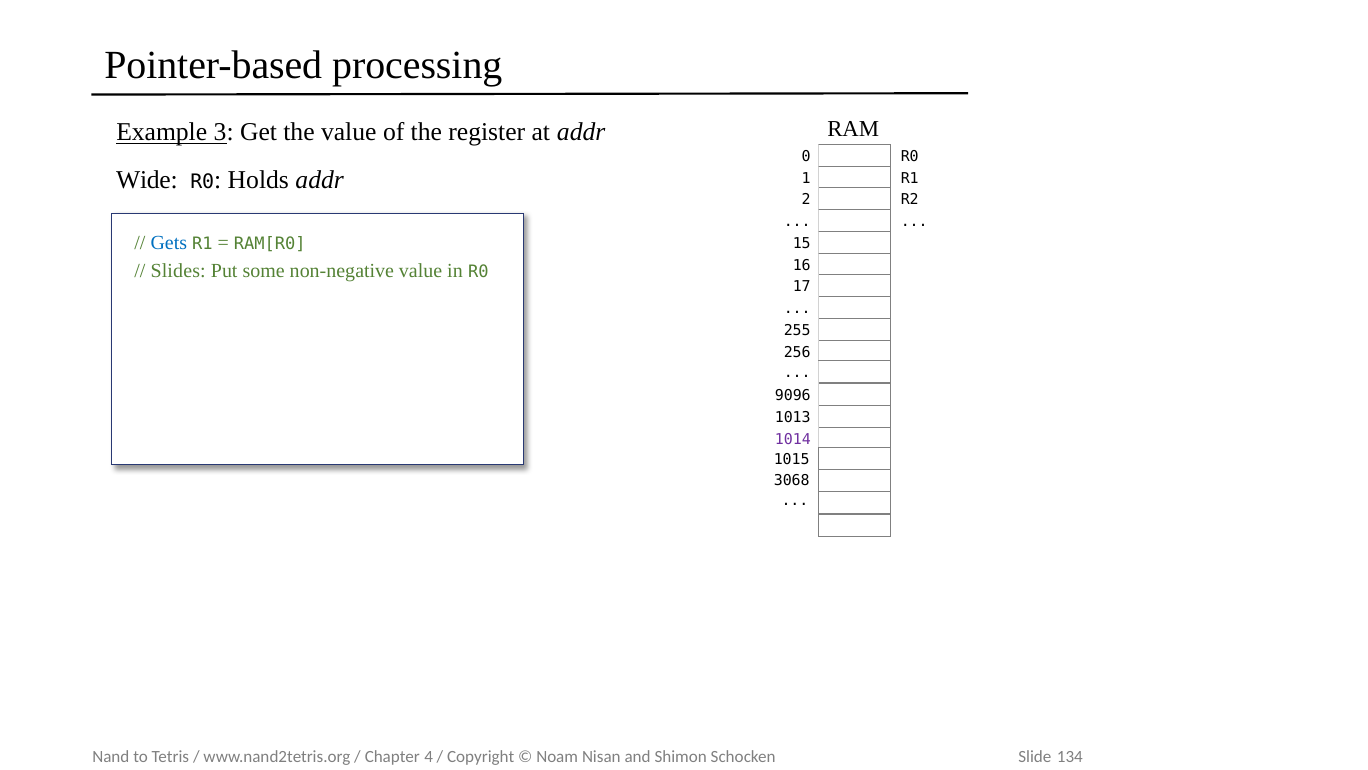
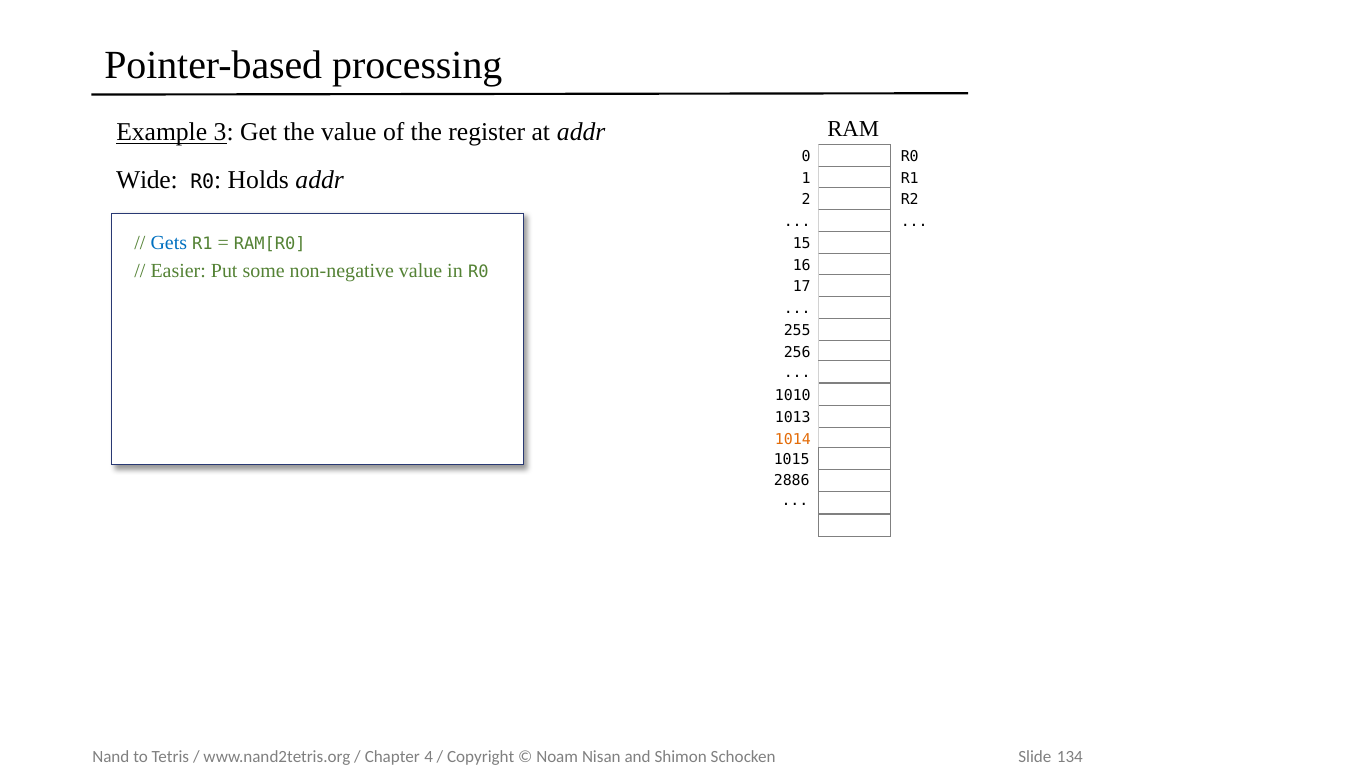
Slides: Slides -> Easier (178, 271)
9096: 9096 -> 1010 (793, 395)
1014 colour: purple -> orange (793, 439)
3068: 3068 -> 2886 (792, 480)
